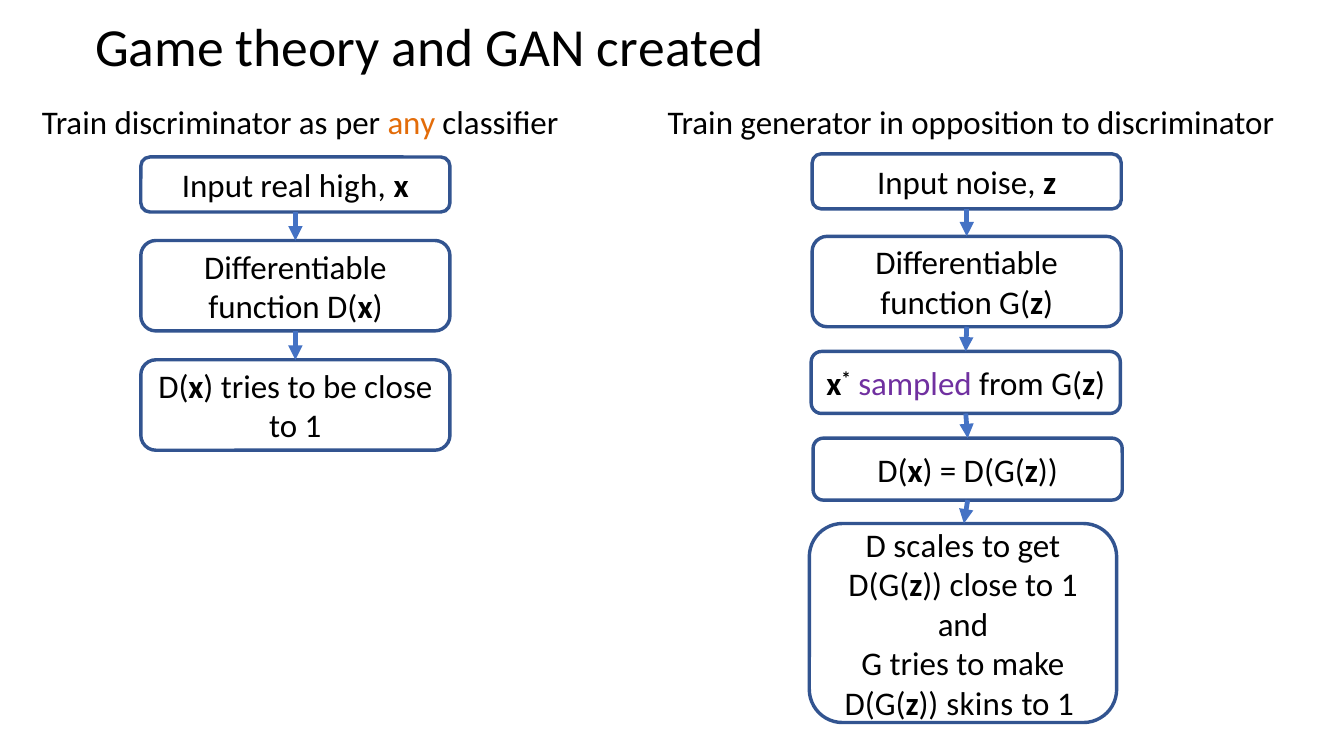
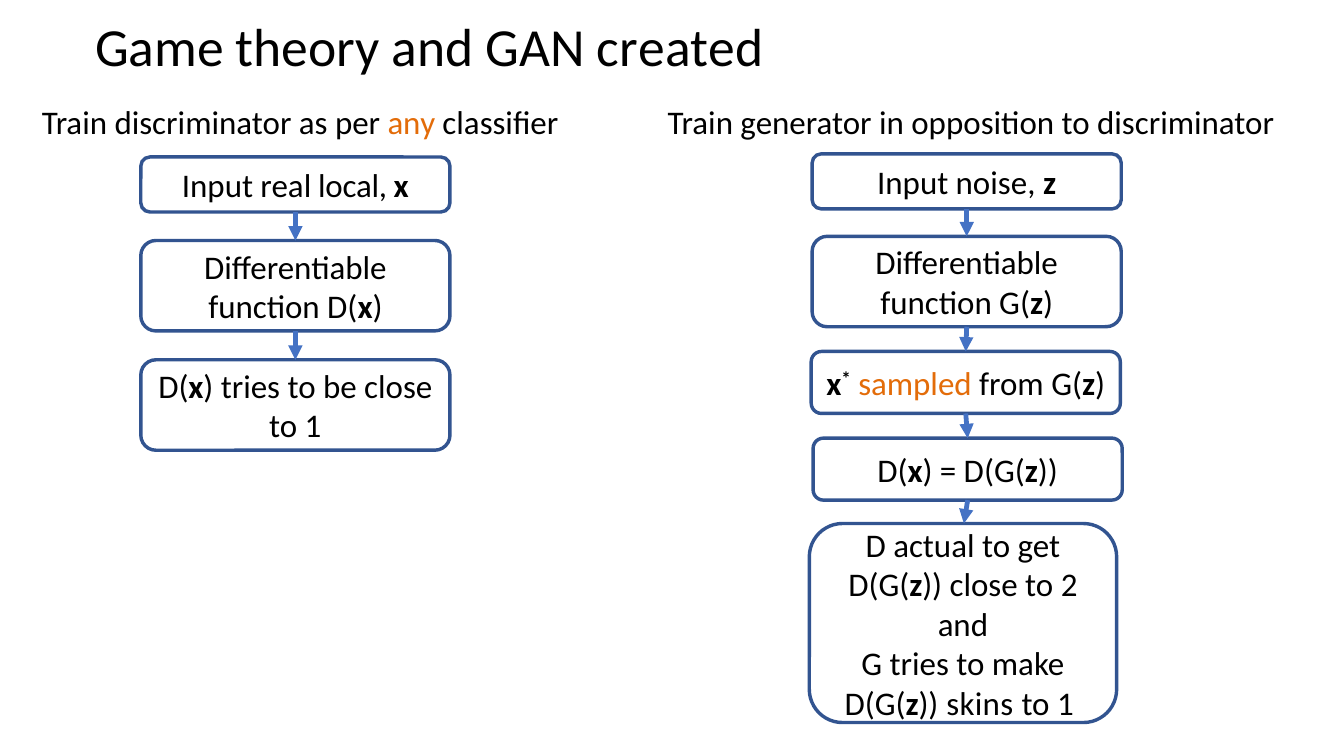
high: high -> local (353, 187)
sampled colour: purple -> orange (915, 384)
scales: scales -> actual (934, 546)
D(G(z close to 1: 1 -> 2 (1069, 585)
